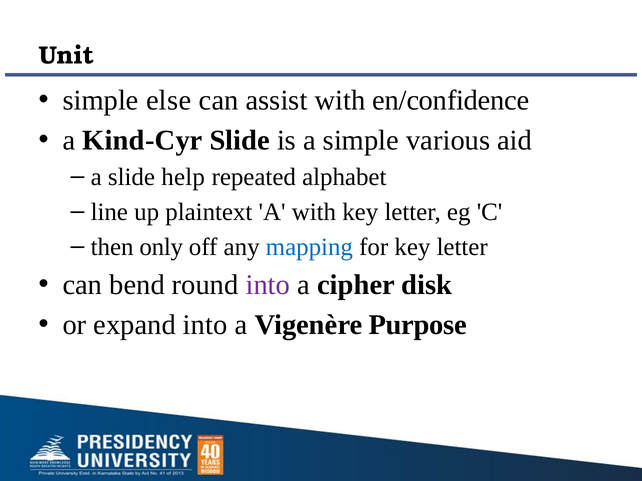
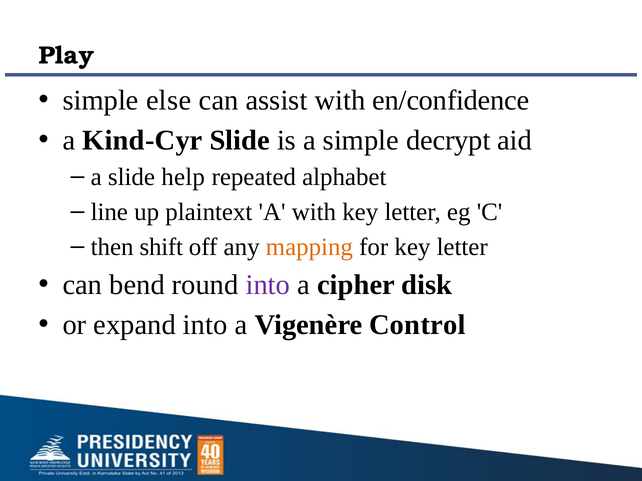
Unit: Unit -> Play (66, 55)
various: various -> decrypt (448, 140)
only: only -> shift (161, 247)
mapping colour: blue -> orange (309, 247)
Purpose: Purpose -> Control (417, 325)
